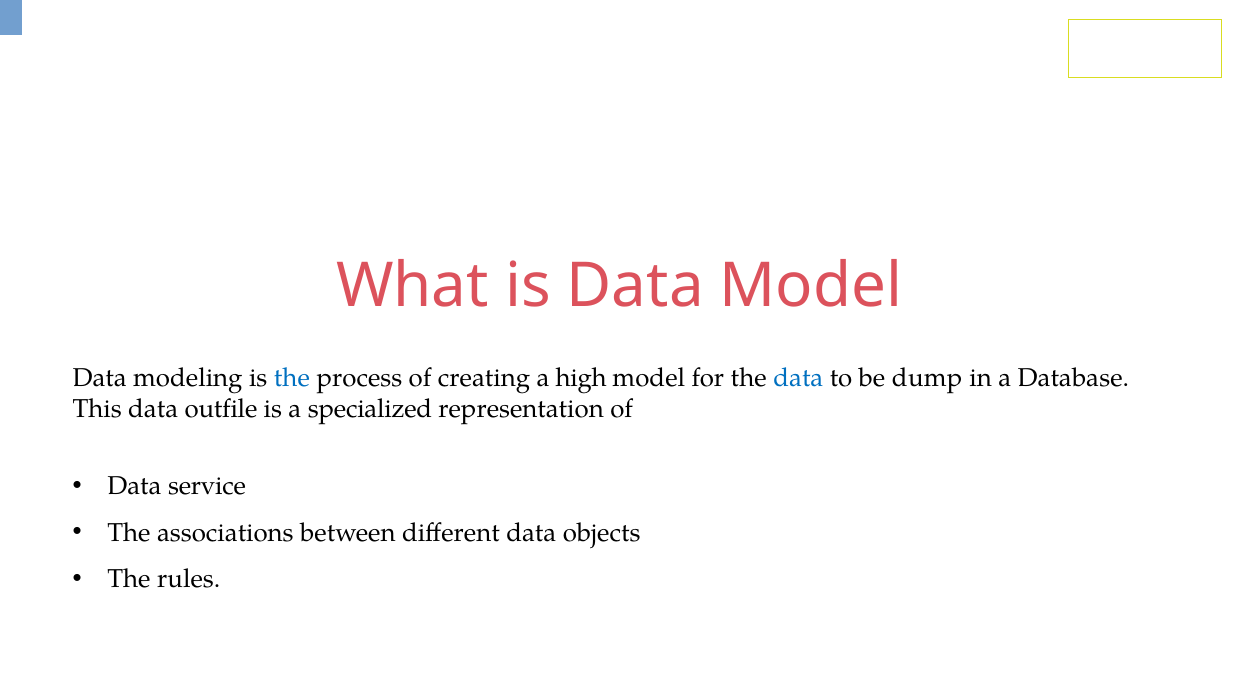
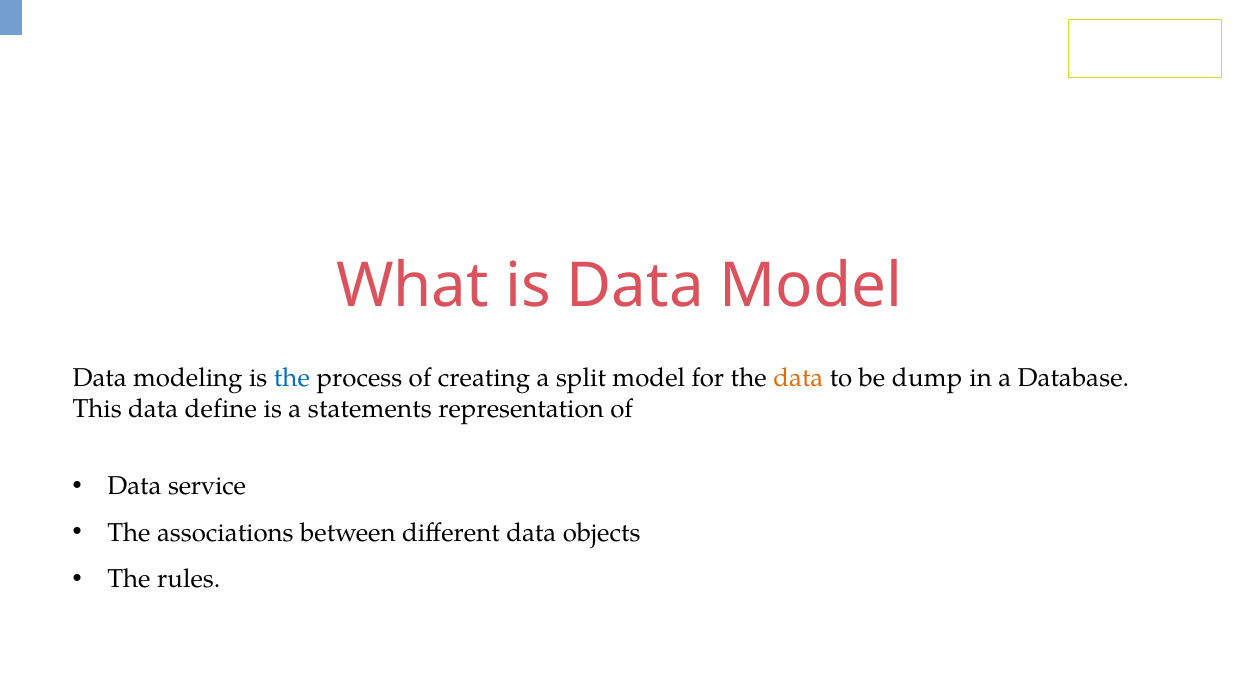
high: high -> split (581, 378)
data colour: blue -> orange (798, 378)
outfile: outfile -> define (221, 409)
specialized: specialized -> statements (370, 409)
